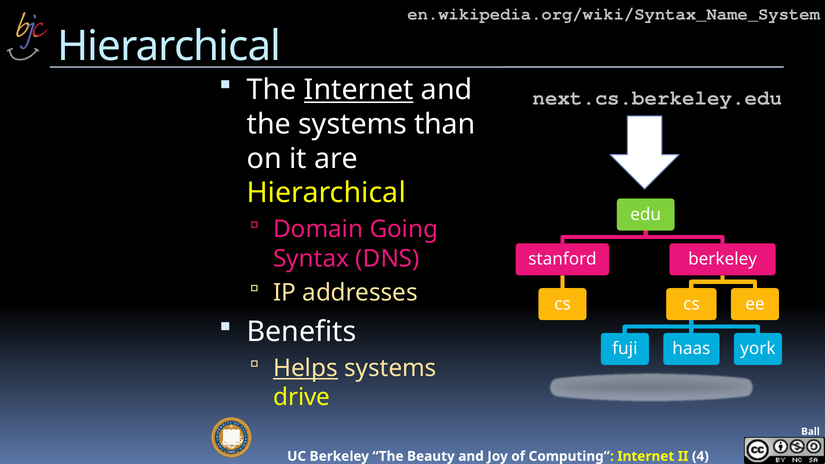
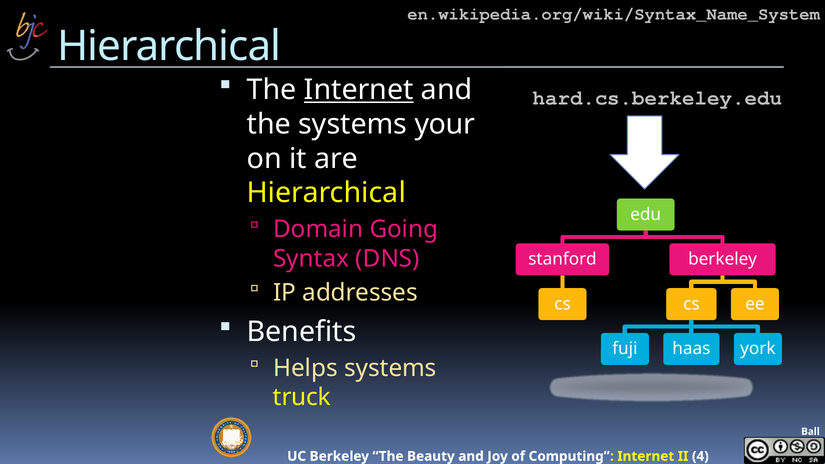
next.cs.berkeley.edu: next.cs.berkeley.edu -> hard.cs.berkeley.edu (657, 98)
than: than -> your (445, 124)
Helps underline: present -> none (305, 368)
drive: drive -> truck (302, 397)
